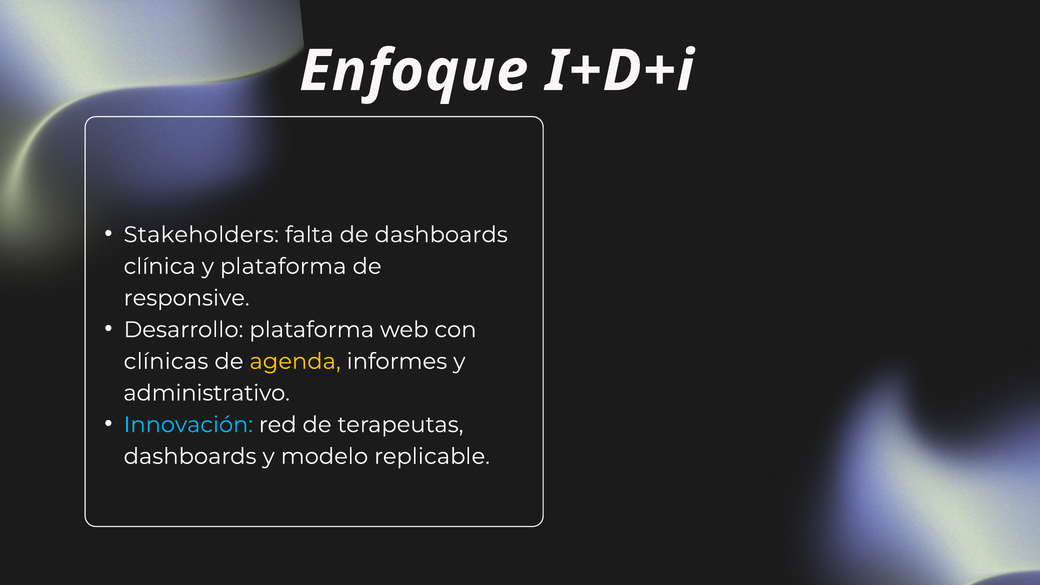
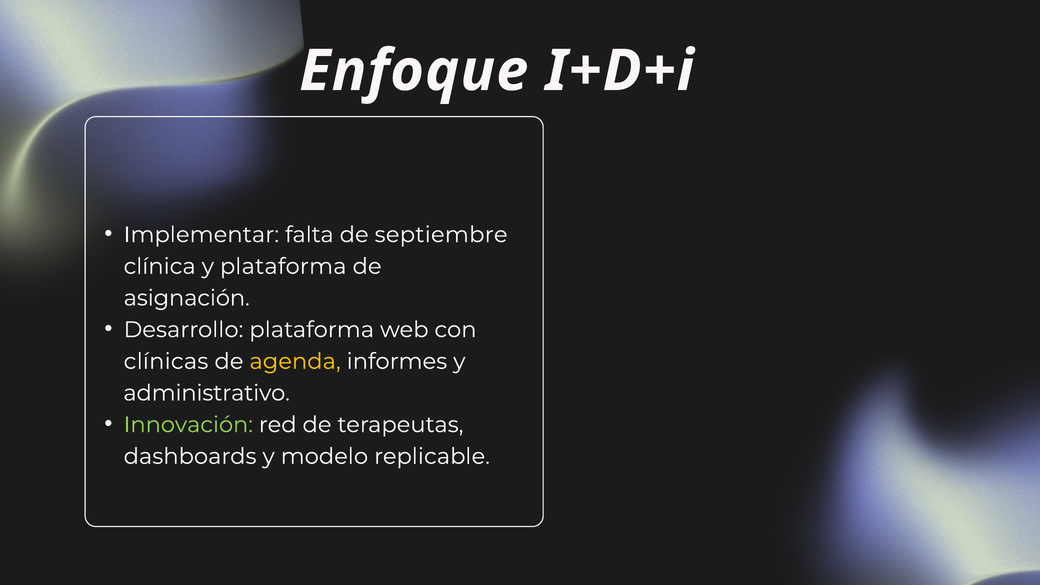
Stakeholders: Stakeholders -> Implementar (201, 235)
de dashboards: dashboards -> septiembre (441, 235)
responsive: responsive -> asignación (187, 298)
Innovación colour: light blue -> light green (188, 425)
